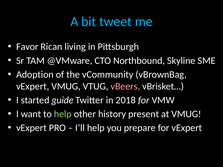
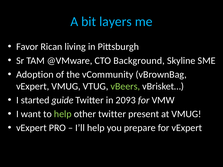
tweet: tweet -> layers (116, 22)
Northbound: Northbound -> Background (139, 61)
vBeers colour: pink -> light green (125, 86)
2018: 2018 -> 2093 (126, 100)
other history: history -> twitter (112, 114)
